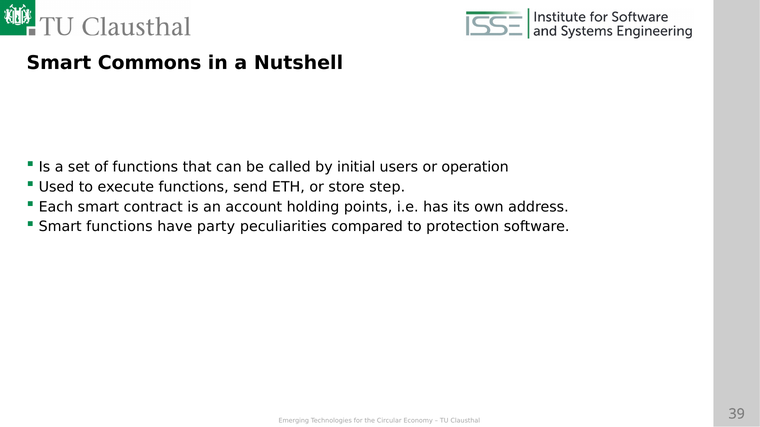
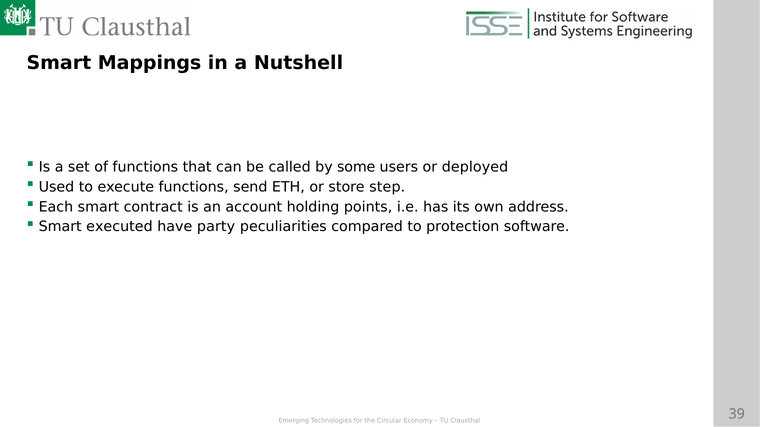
Commons: Commons -> Mappings (150, 63)
initial: initial -> some (356, 167)
or operation: operation -> deployed (475, 167)
Smart functions: functions -> executed (119, 227)
